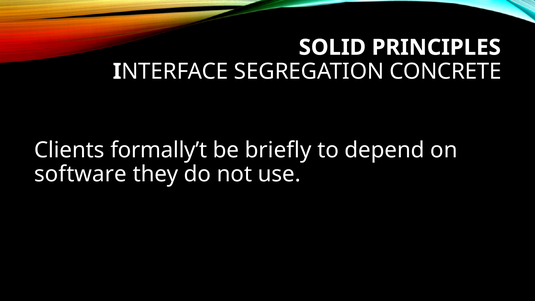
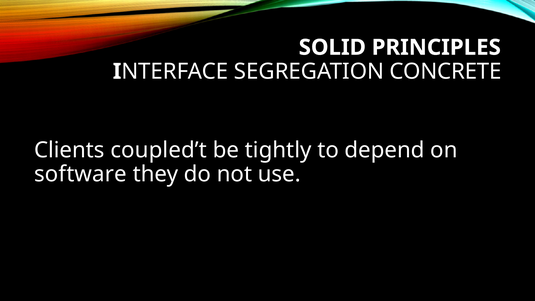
formally’t: formally’t -> coupled’t (159, 150)
briefly: briefly -> tightly (278, 150)
